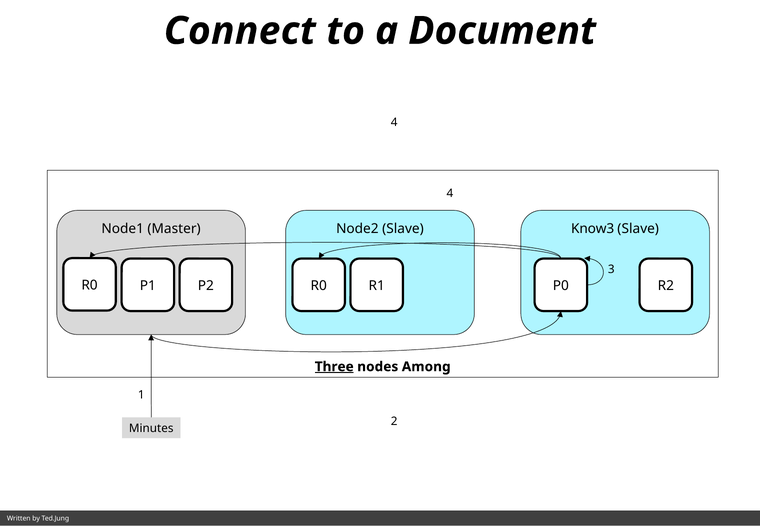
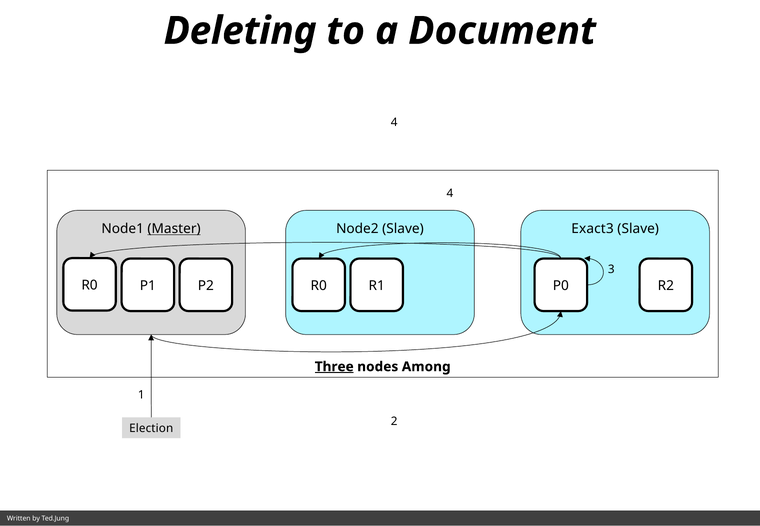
Connect: Connect -> Deleting (240, 31)
Master underline: none -> present (174, 229)
Know3: Know3 -> Exact3 (593, 229)
Minutes: Minutes -> Election (151, 429)
